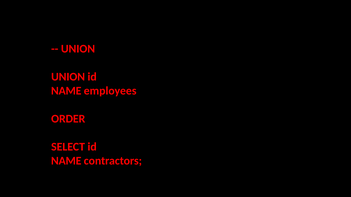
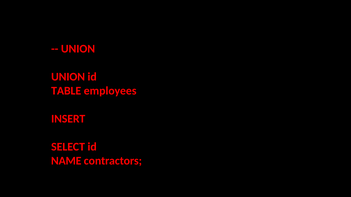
NAME: NAME -> TABLE (66, 91)
ORDER: ORDER -> INSERT (68, 119)
